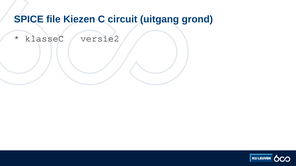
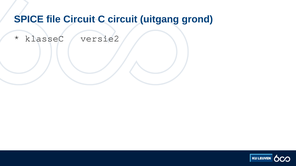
file Kiezen: Kiezen -> Circuit (79, 19)
